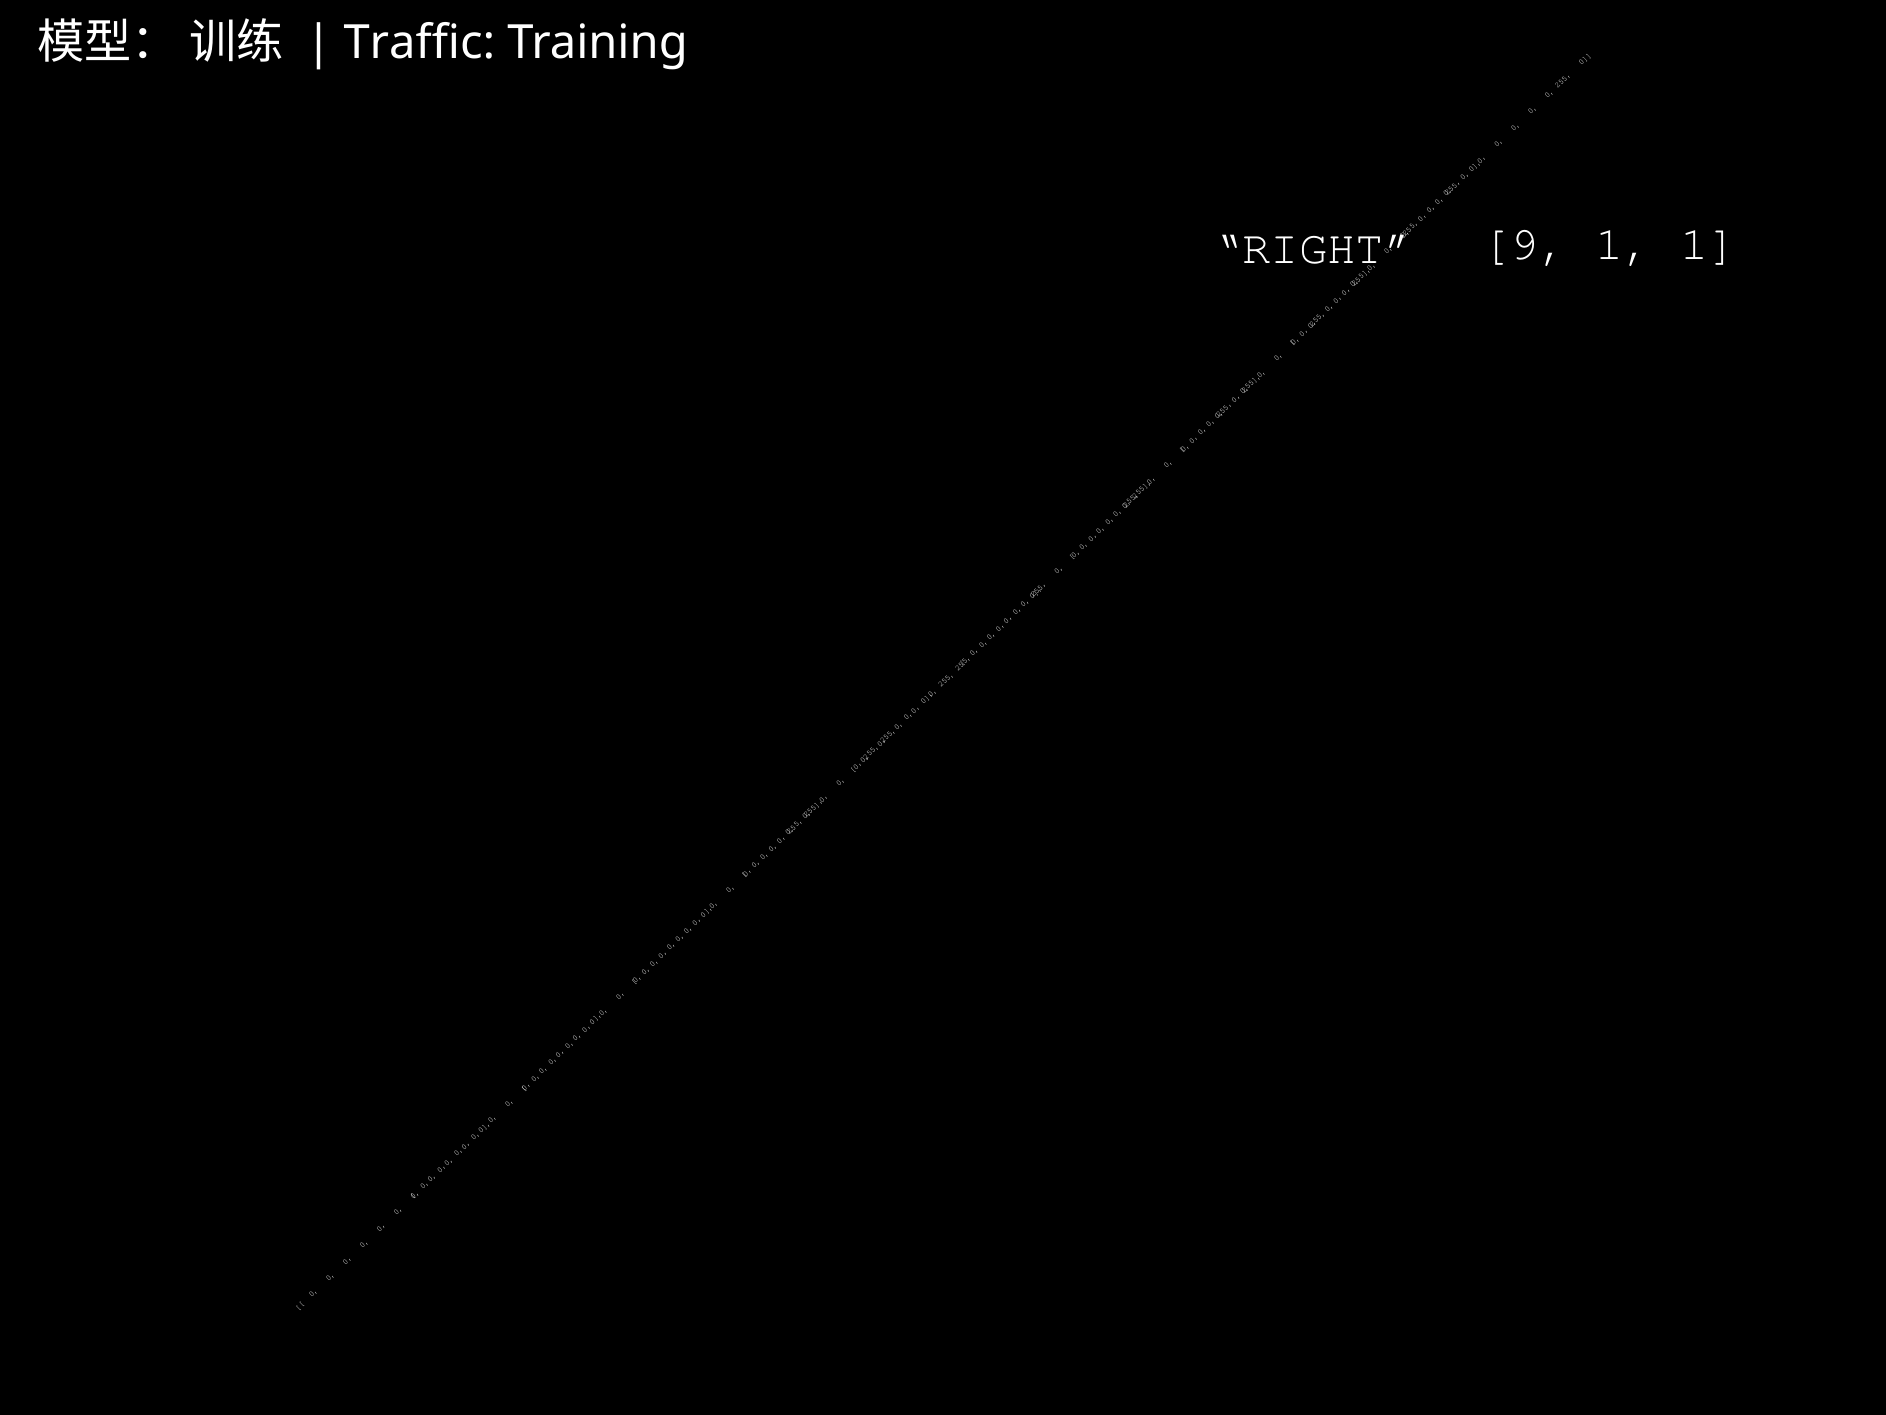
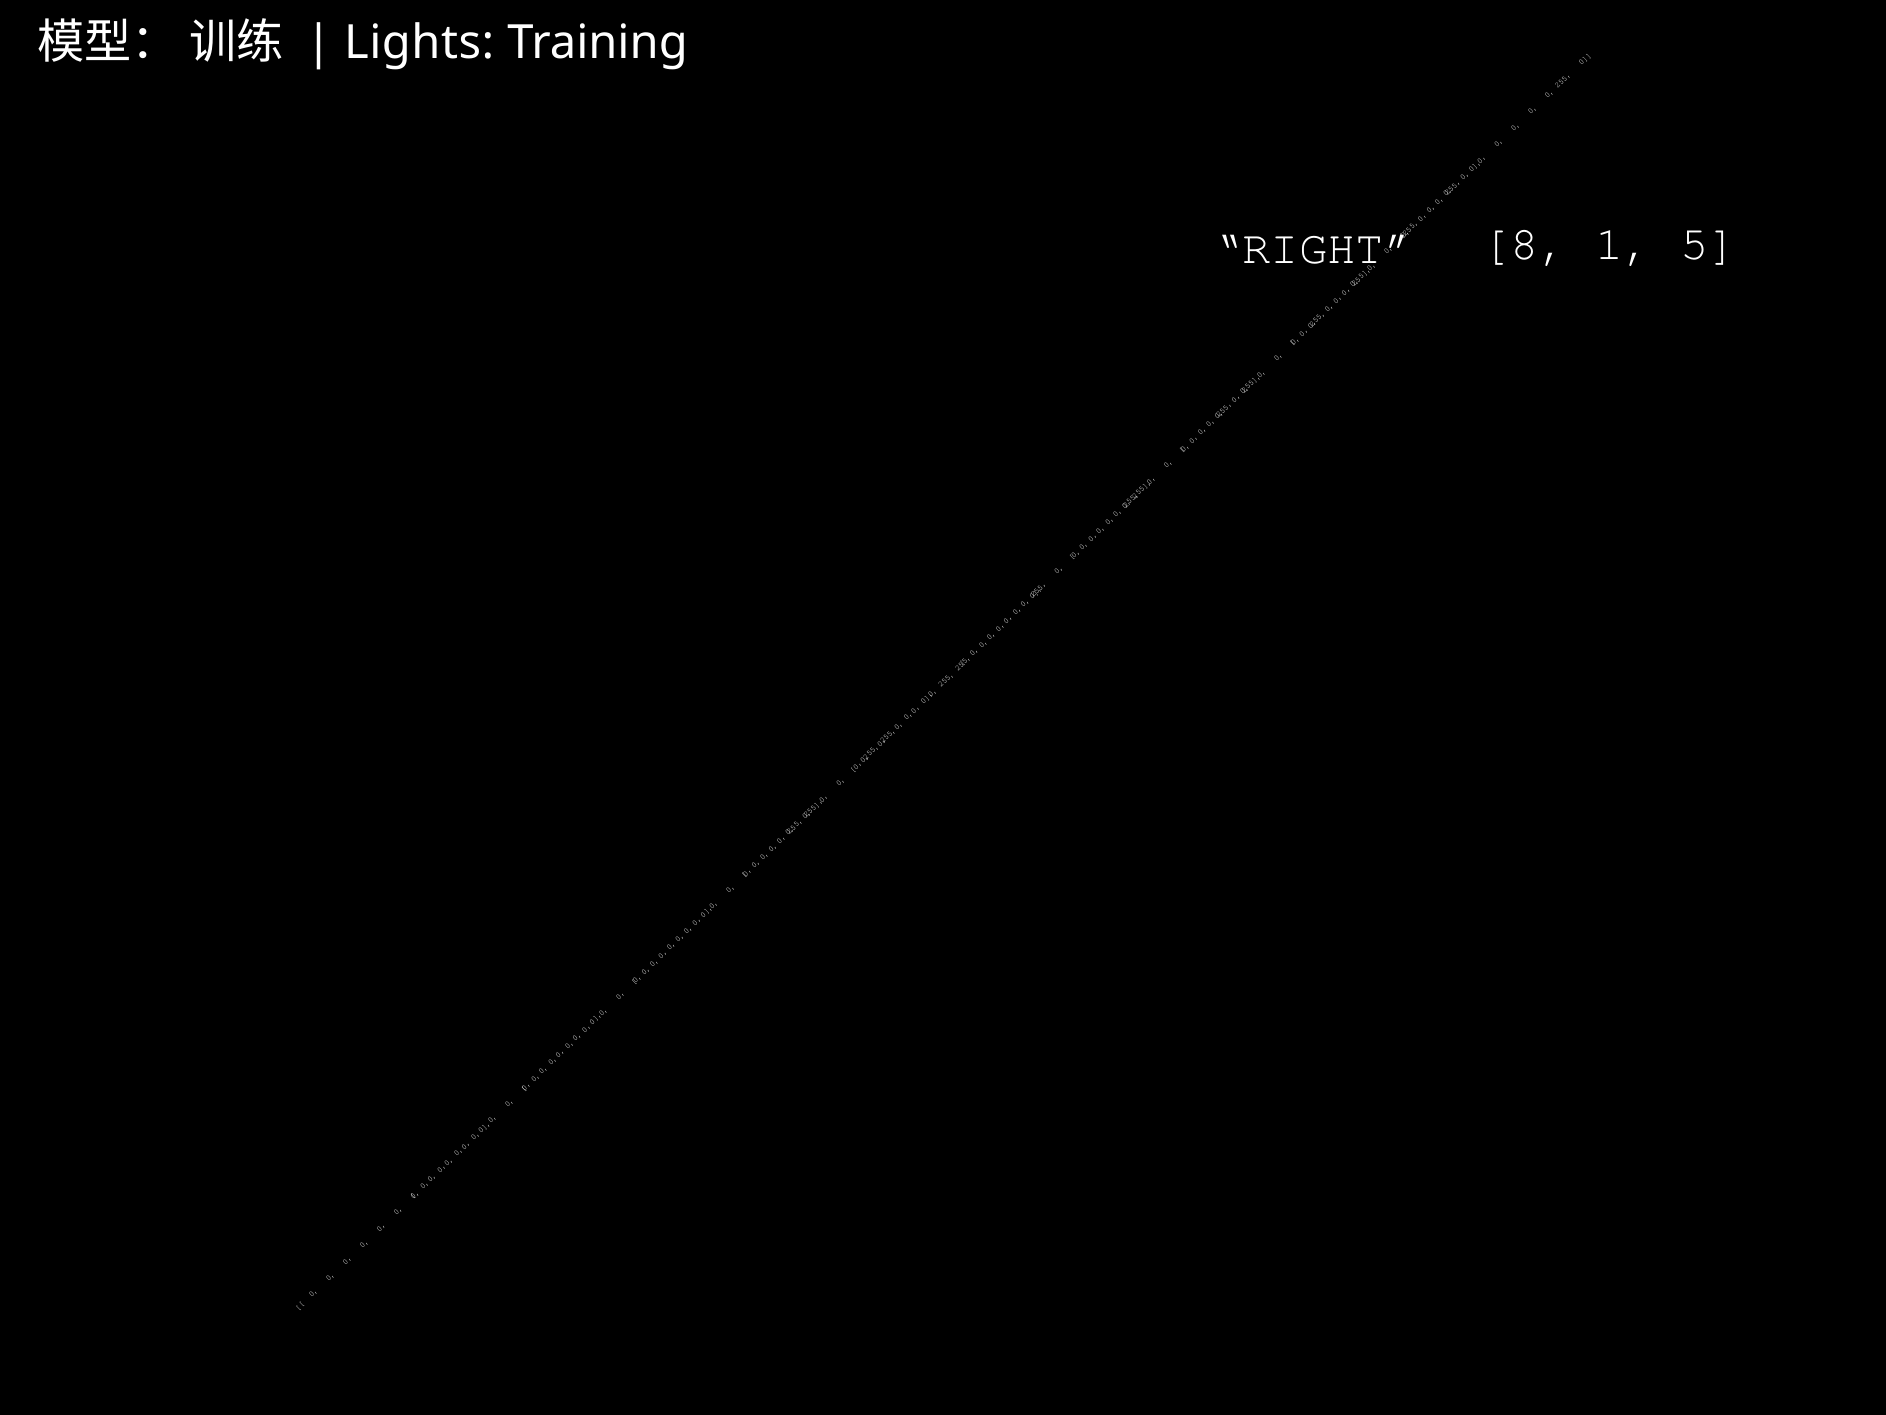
Traffic: Traffic -> Lights (419, 43)
9: 9 -> 8 (1525, 243)
1 1: 1 -> 5 (1709, 243)
